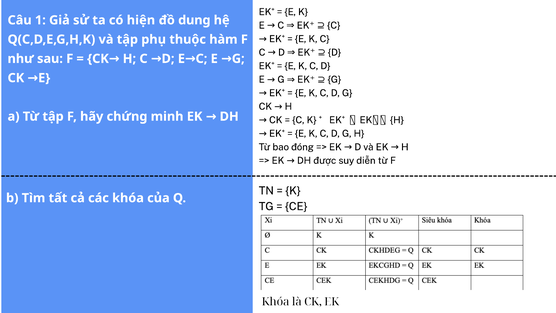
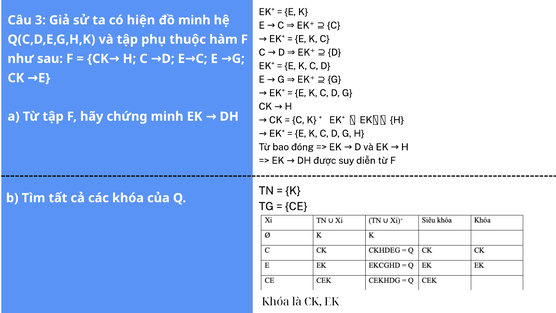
1: 1 -> 3 (40, 20)
đồ dung: dung -> minh (194, 20)
